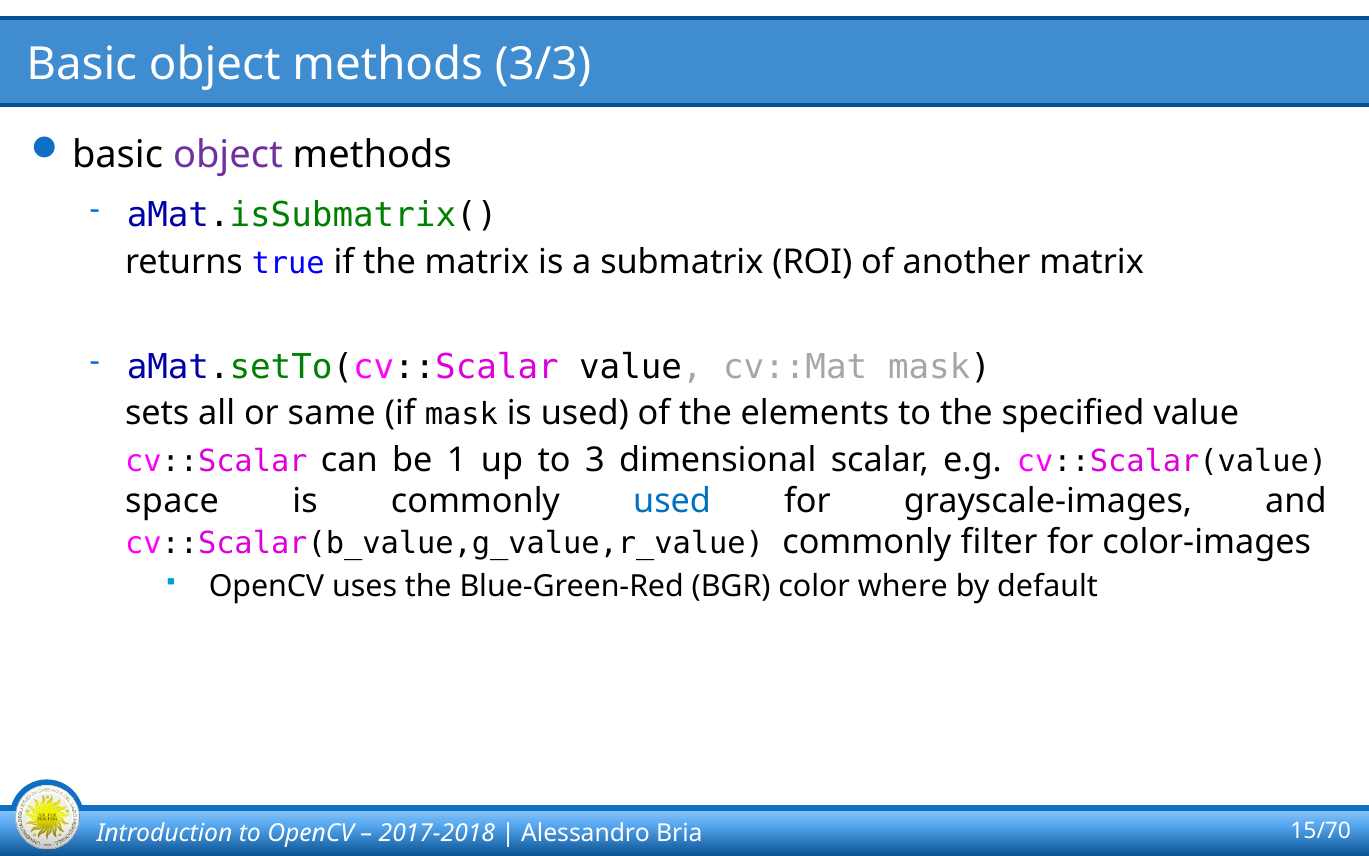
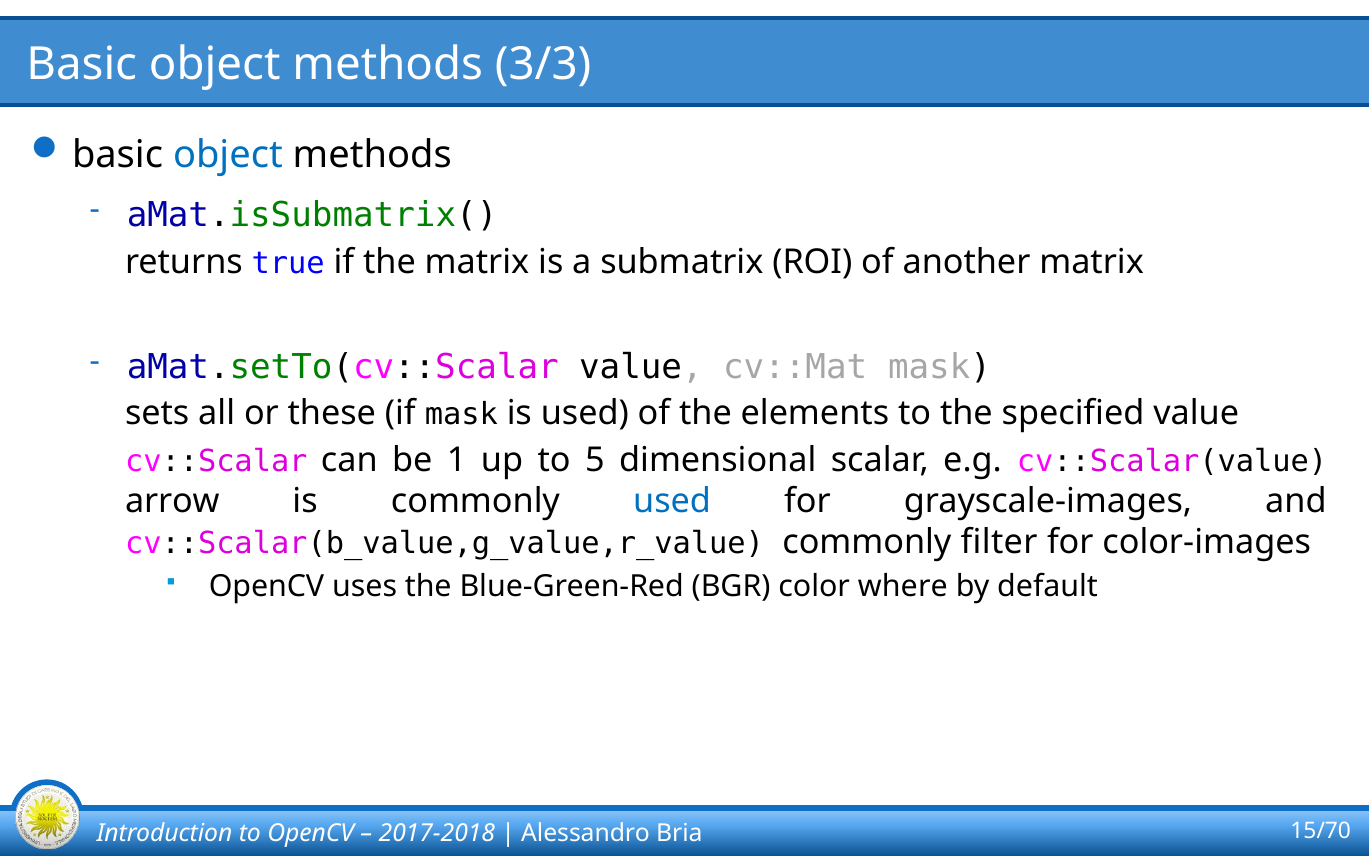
object colour: purple -> blue (228, 155)
same: same -> these (332, 413)
3: 3 -> 5 (595, 460)
space: space -> arrow (172, 501)
